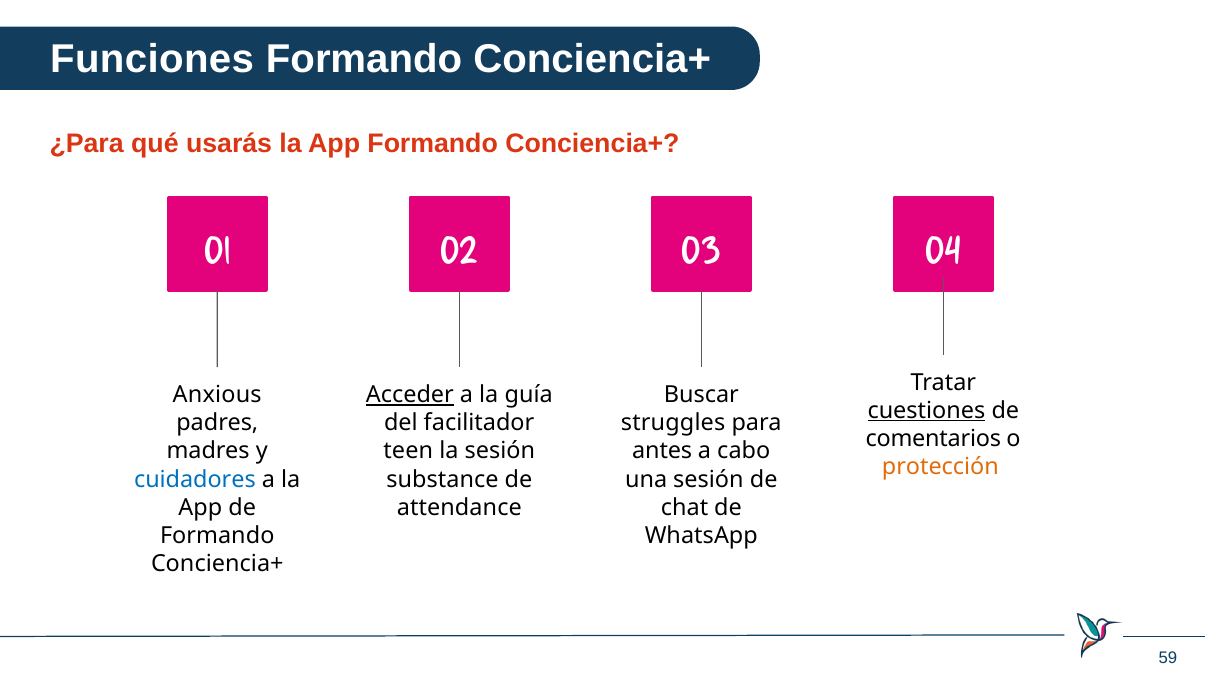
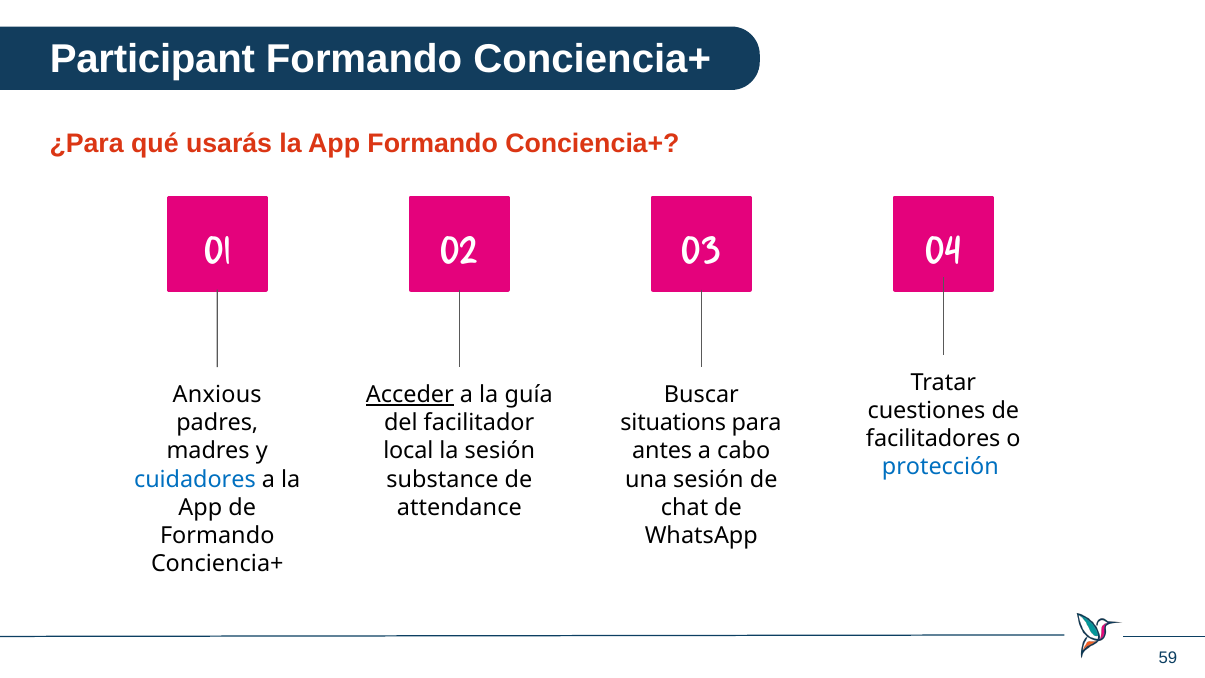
Funciones: Funciones -> Participant (152, 59)
cuestiones underline: present -> none (926, 411)
struggles: struggles -> situations (673, 423)
comentarios: comentarios -> facilitadores (933, 439)
teen: teen -> local (408, 451)
protección colour: orange -> blue (940, 467)
